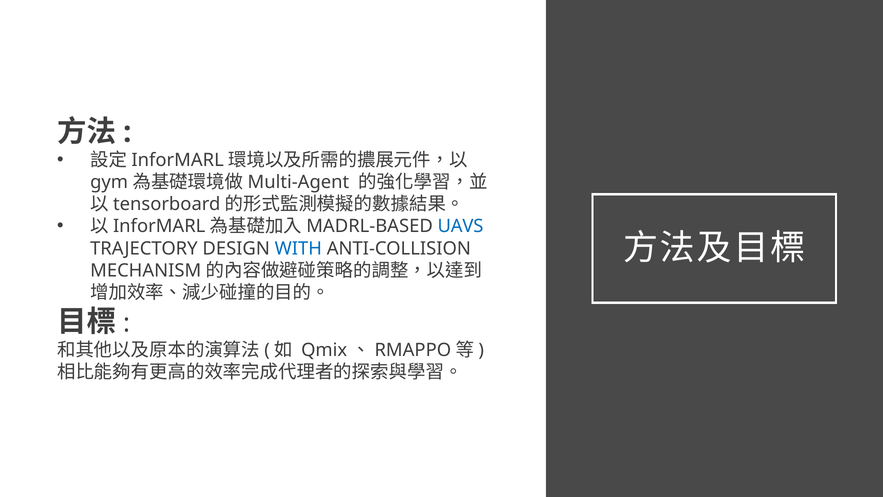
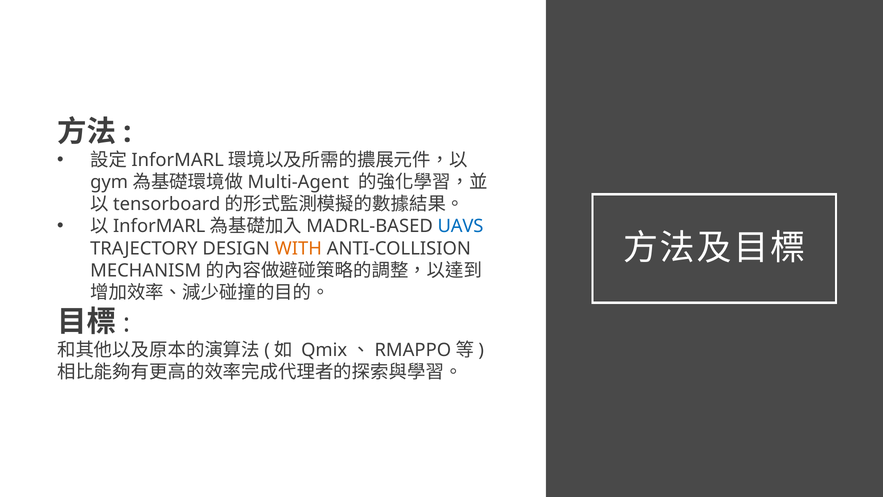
WITH colour: blue -> orange (298, 248)
